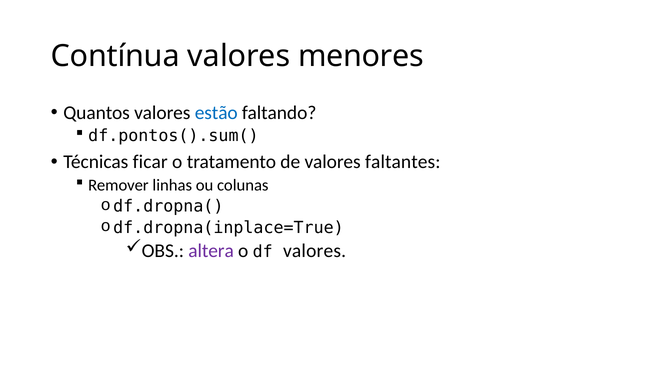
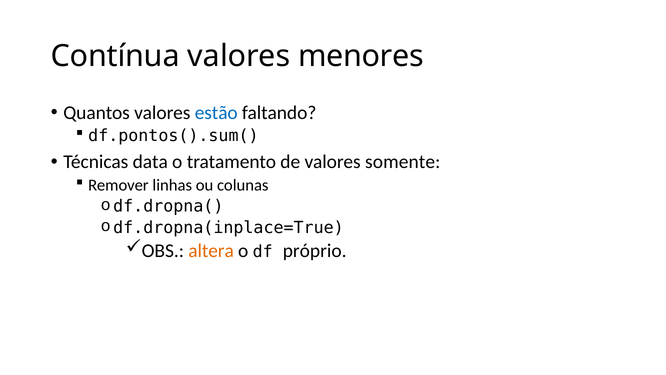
ficar: ficar -> data (150, 162)
faltantes: faltantes -> somente (403, 162)
altera colour: purple -> orange (211, 251)
df valores: valores -> próprio (315, 251)
